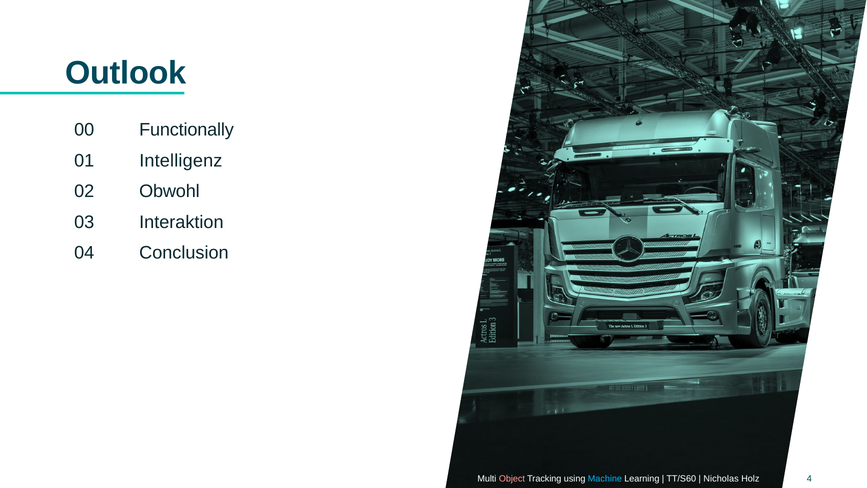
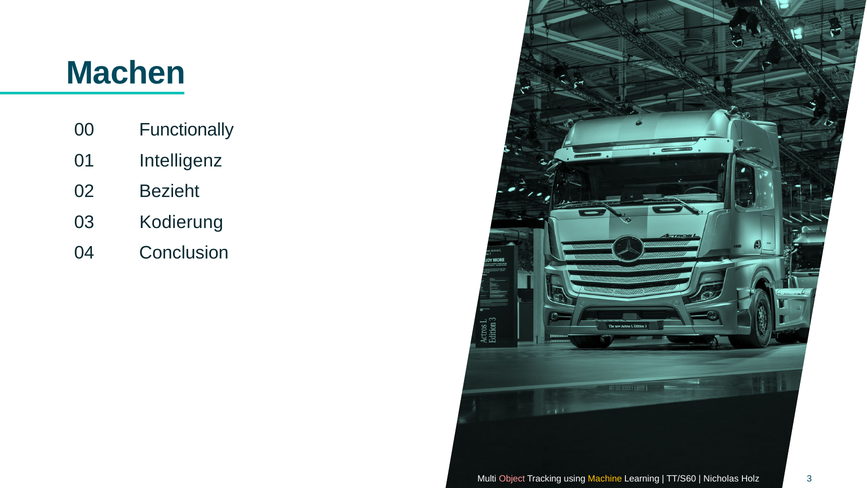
Outlook: Outlook -> Machen (126, 73)
Obwohl: Obwohl -> Bezieht (169, 191)
Interaktion: Interaktion -> Kodierung (181, 222)
Machine colour: light blue -> yellow (605, 478)
4: 4 -> 3 (809, 478)
